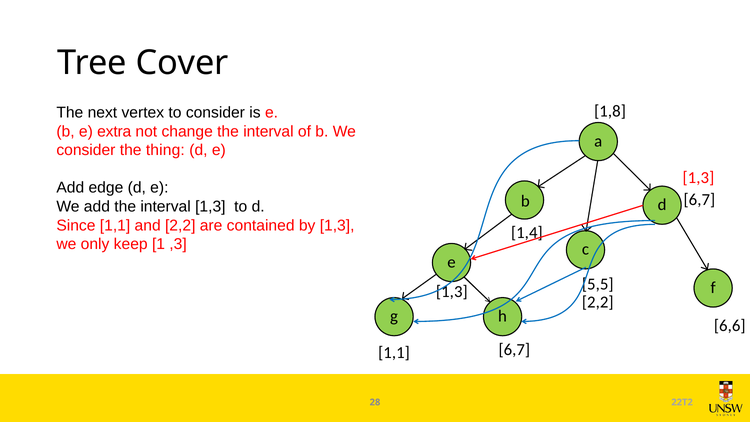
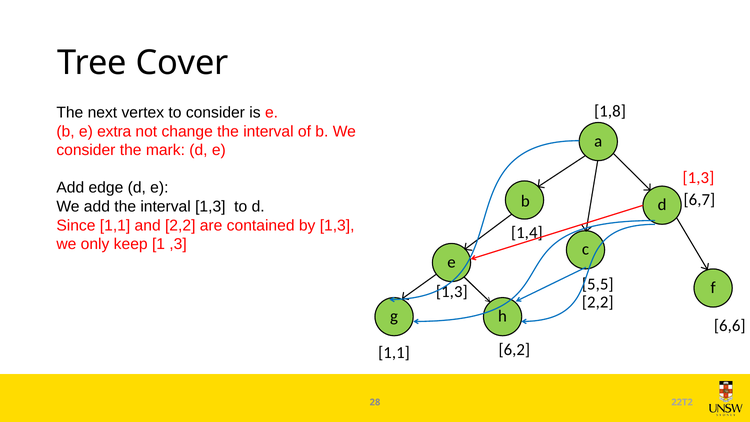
thing: thing -> mark (165, 150)
1,1 6,7: 6,7 -> 6,2 (514, 349)
